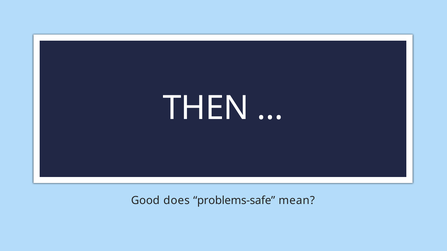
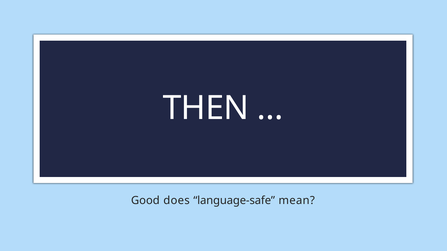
problems-safe: problems-safe -> language-safe (234, 201)
